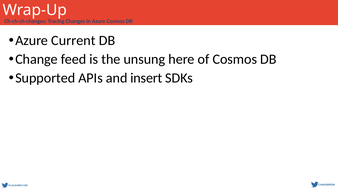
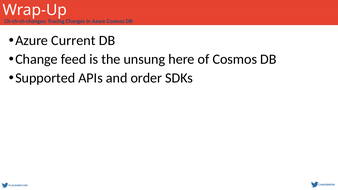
insert: insert -> order (146, 78)
